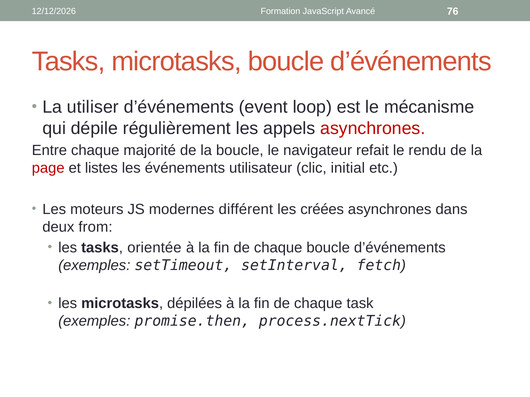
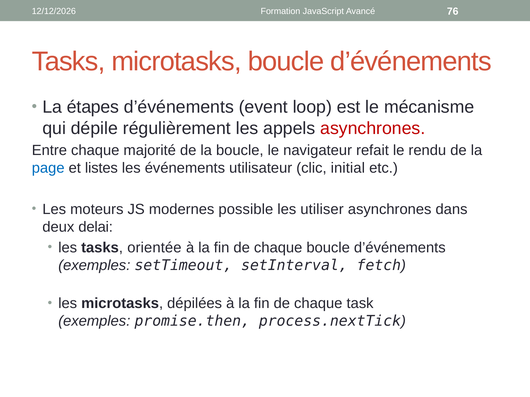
utiliser: utiliser -> étapes (93, 107)
page colour: red -> blue (48, 168)
différent: différent -> possible (246, 210)
créées: créées -> utiliser (322, 210)
from: from -> delai (96, 227)
